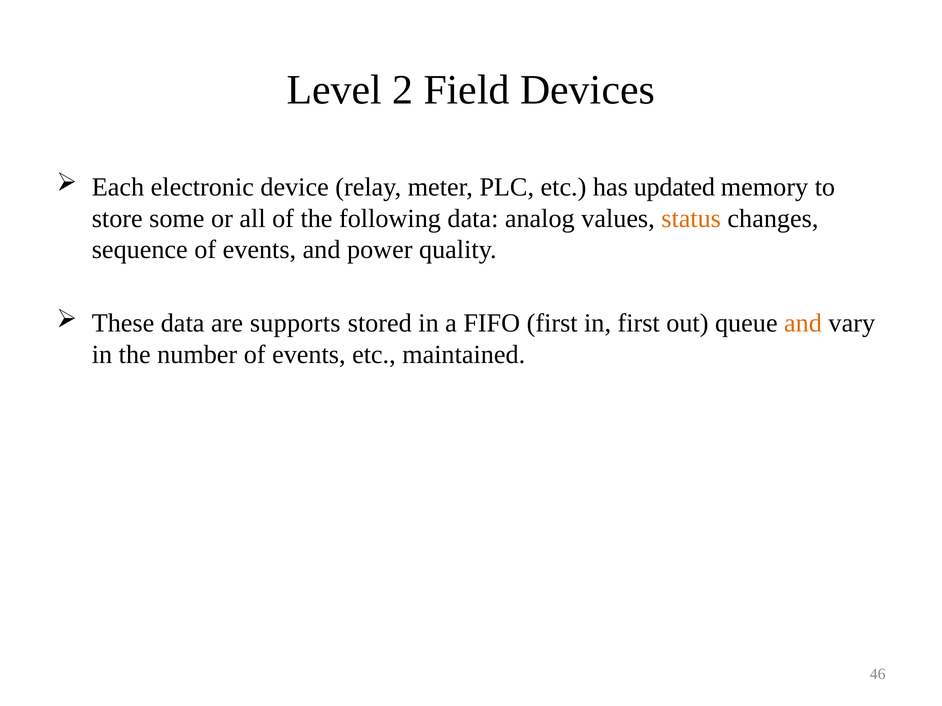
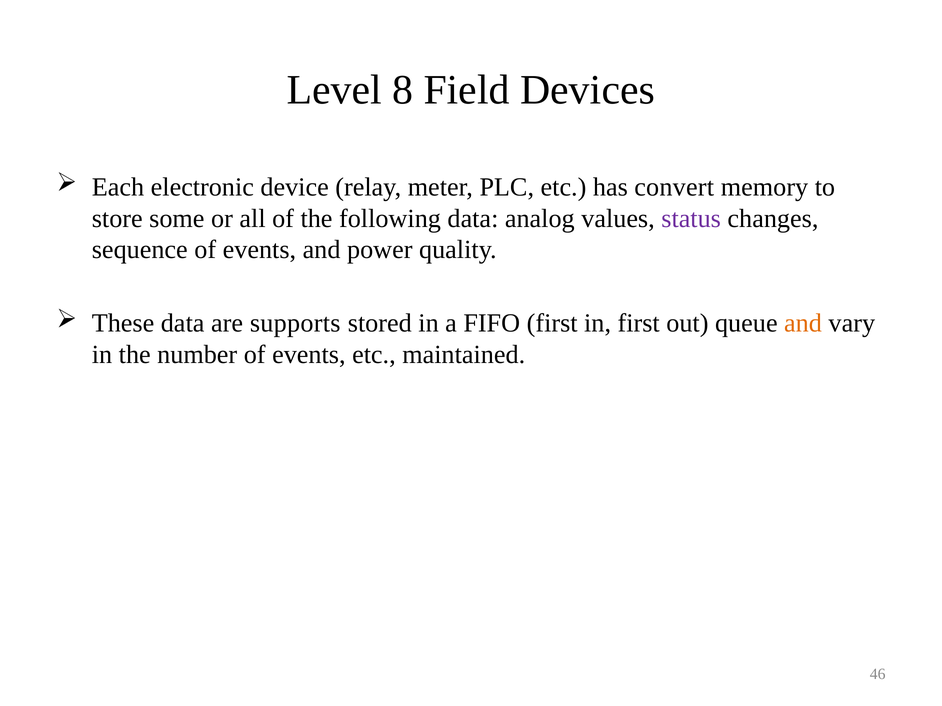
2: 2 -> 8 (403, 90)
updated: updated -> convert (674, 187)
status colour: orange -> purple (691, 219)
